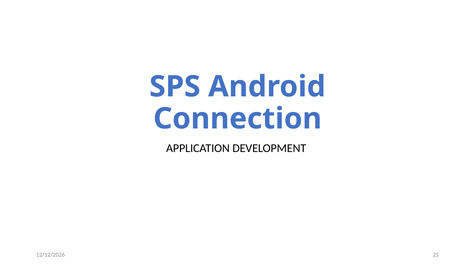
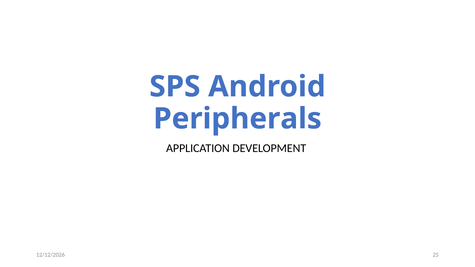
Connection: Connection -> Peripherals (237, 119)
